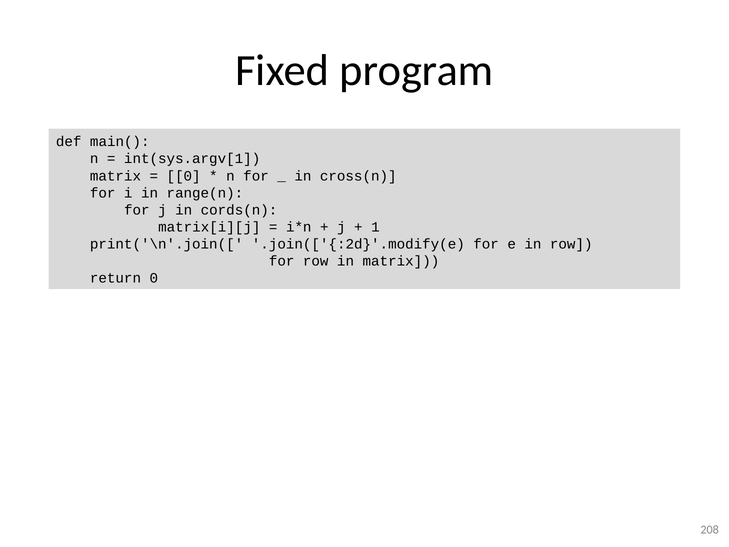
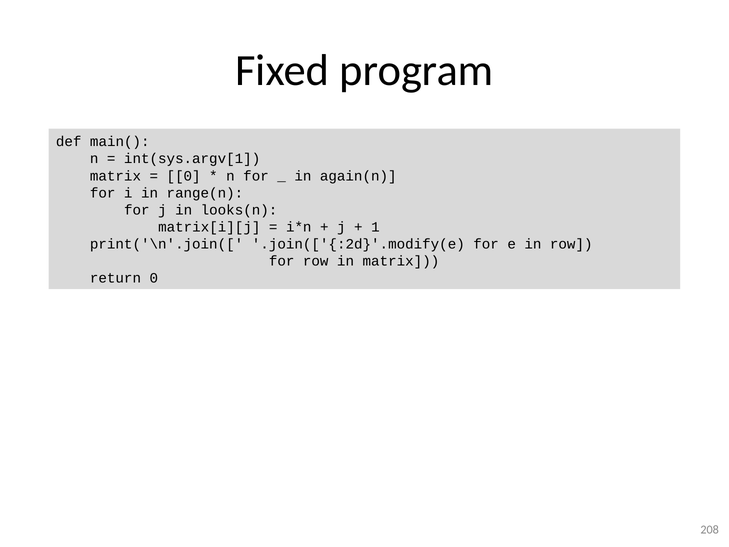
cross(n: cross(n -> again(n (358, 176)
cords(n: cords(n -> looks(n (239, 210)
